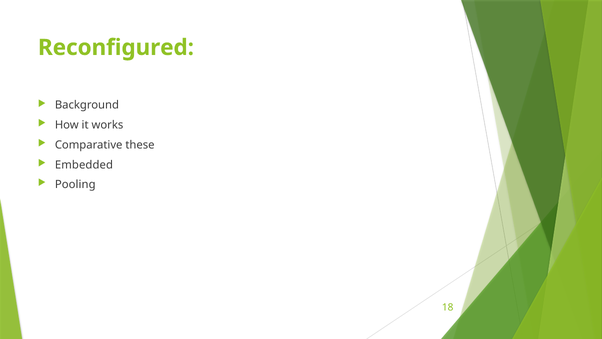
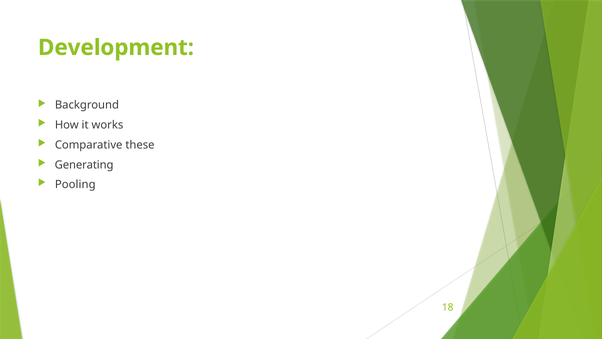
Reconfigured: Reconfigured -> Development (116, 47)
Embedded: Embedded -> Generating (84, 165)
